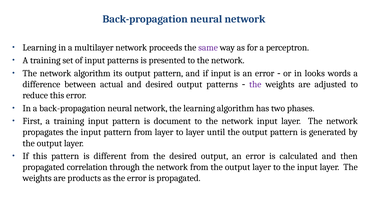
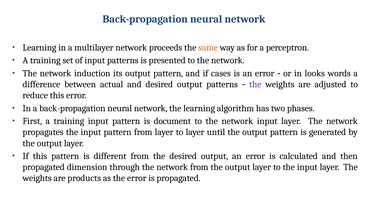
same colour: purple -> orange (208, 48)
network algorithm: algorithm -> induction (92, 73)
if input: input -> cases (221, 73)
correlation: correlation -> dimension (87, 167)
